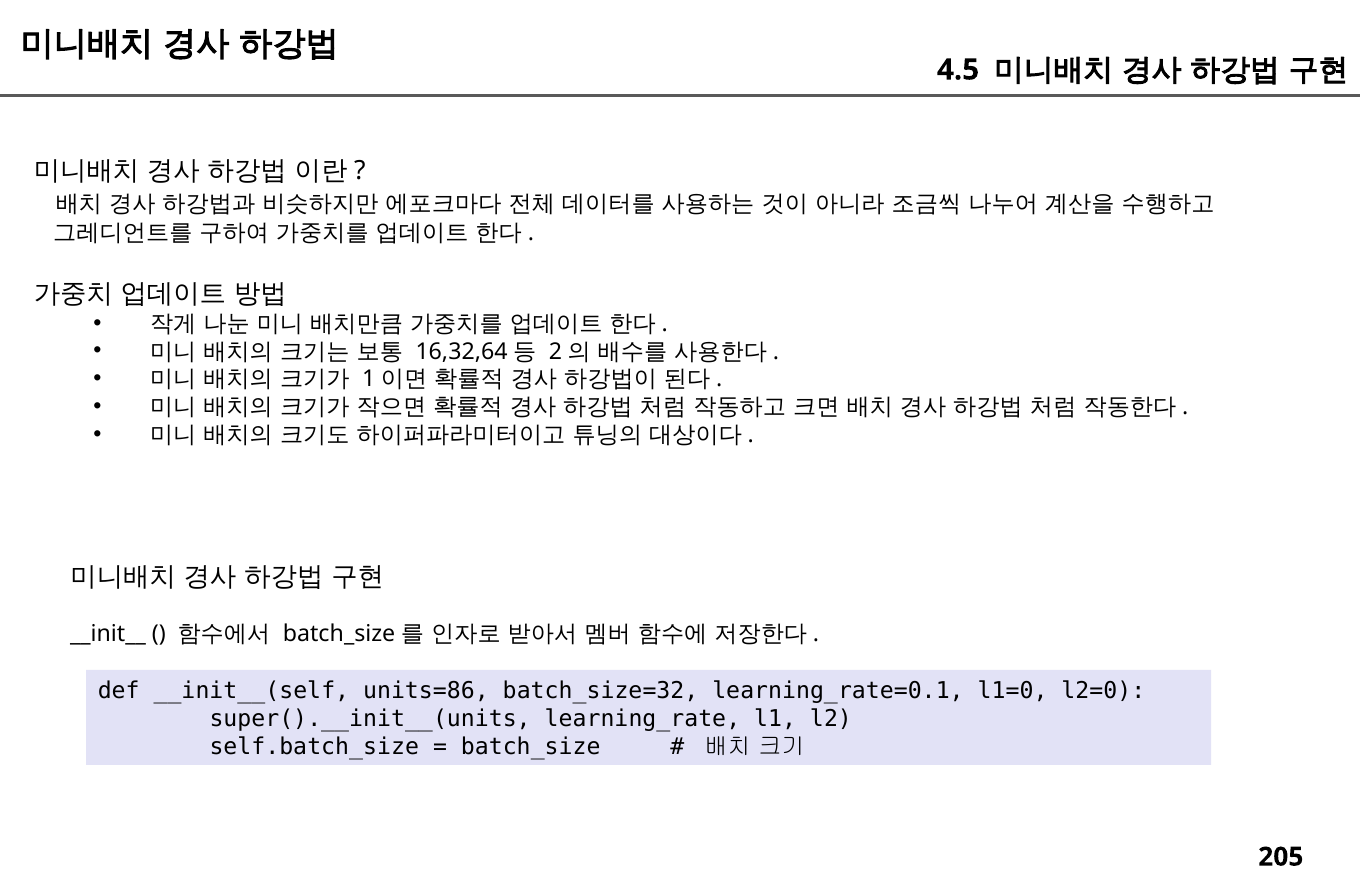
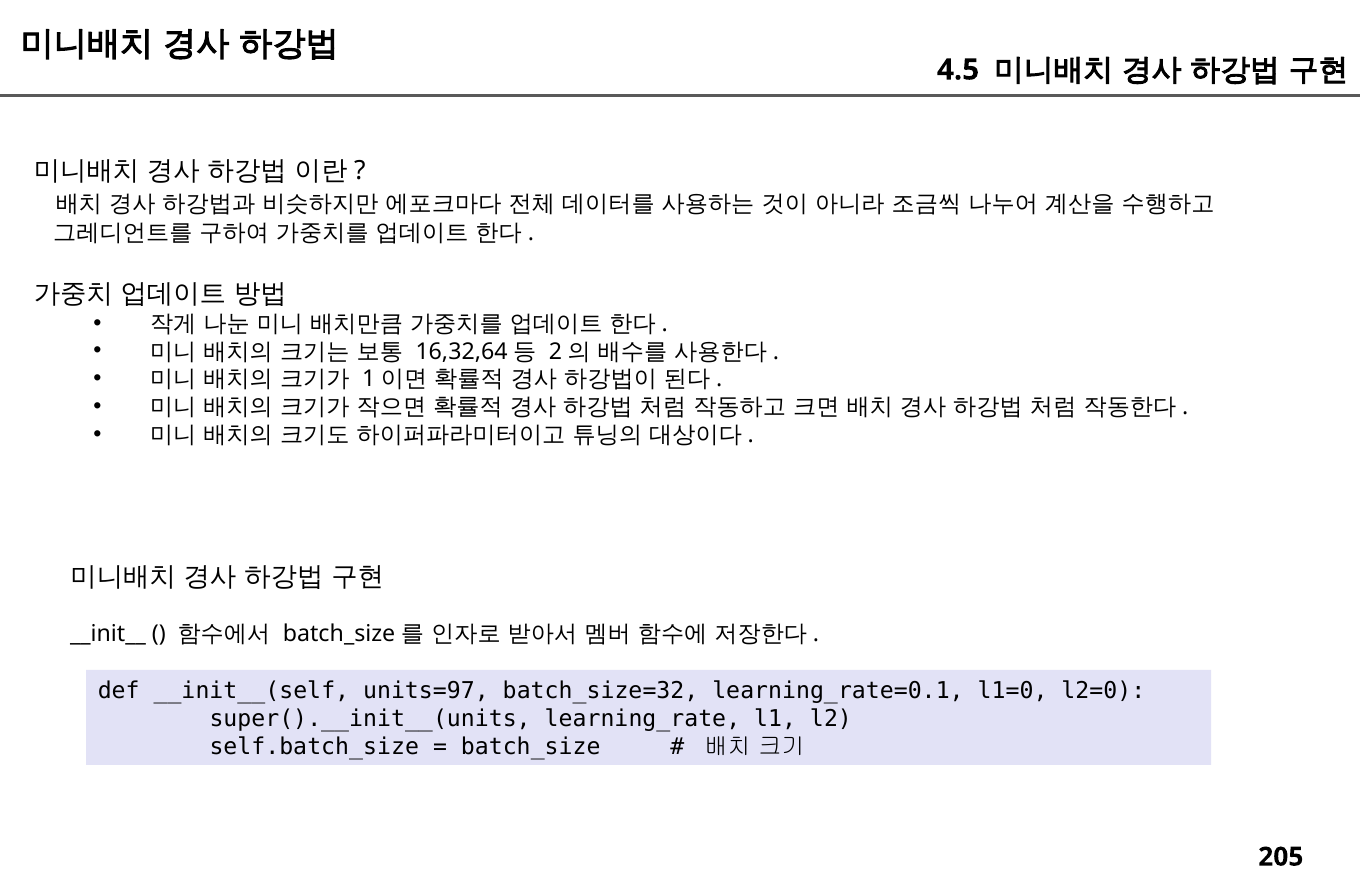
units=86: units=86 -> units=97 (426, 691)
